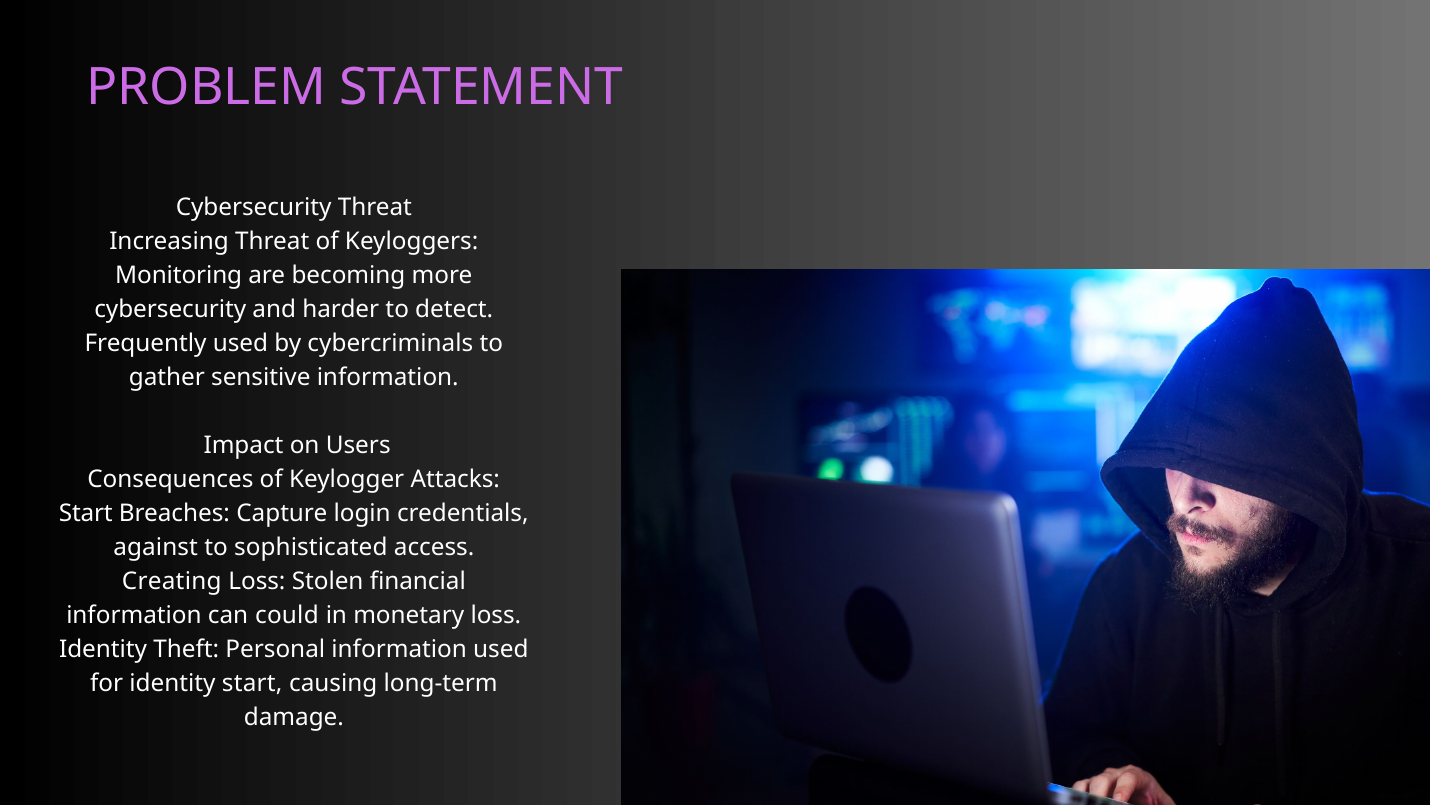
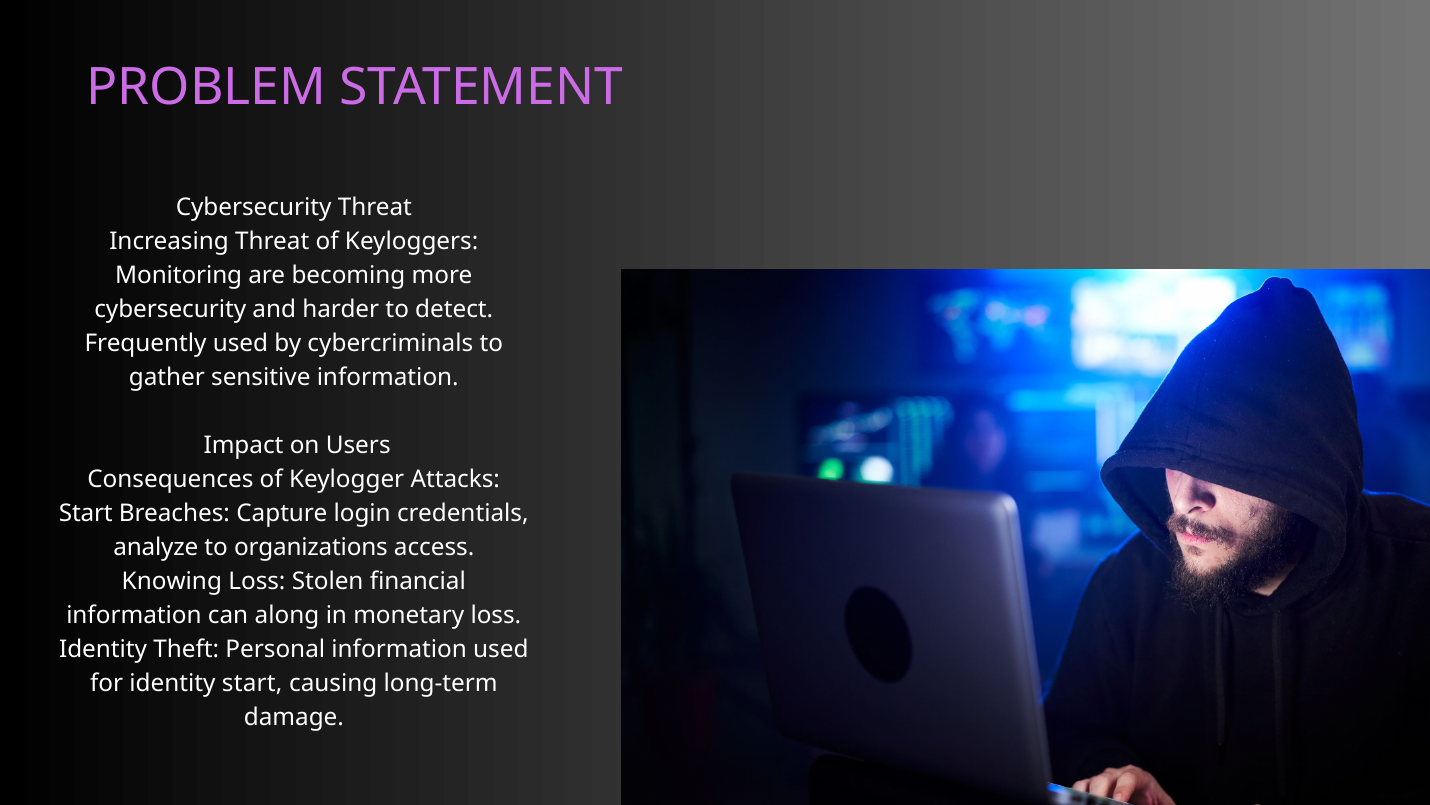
against: against -> analyze (156, 547)
sophisticated: sophisticated -> organizations (311, 547)
Creating: Creating -> Knowing (172, 581)
could: could -> along (287, 615)
